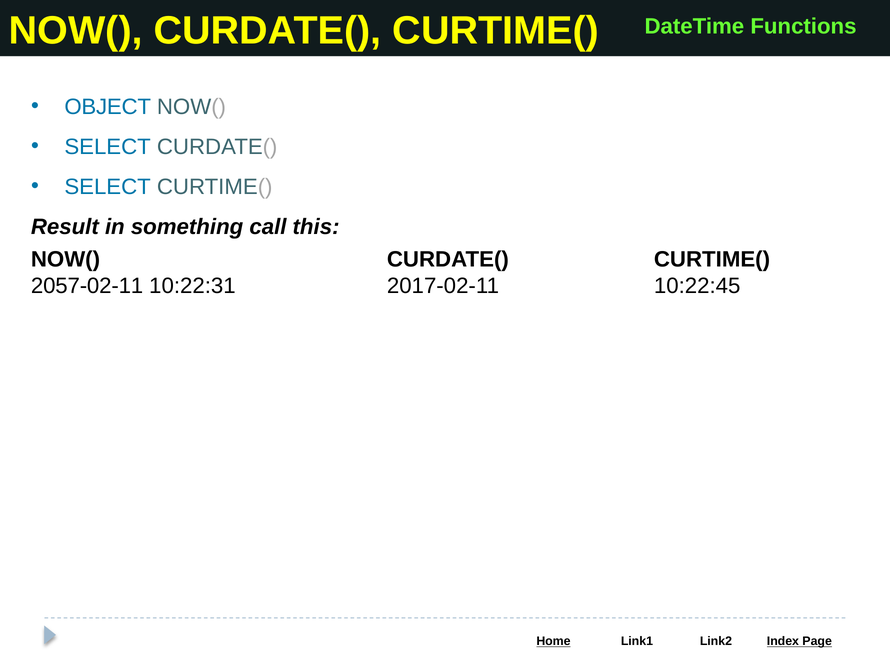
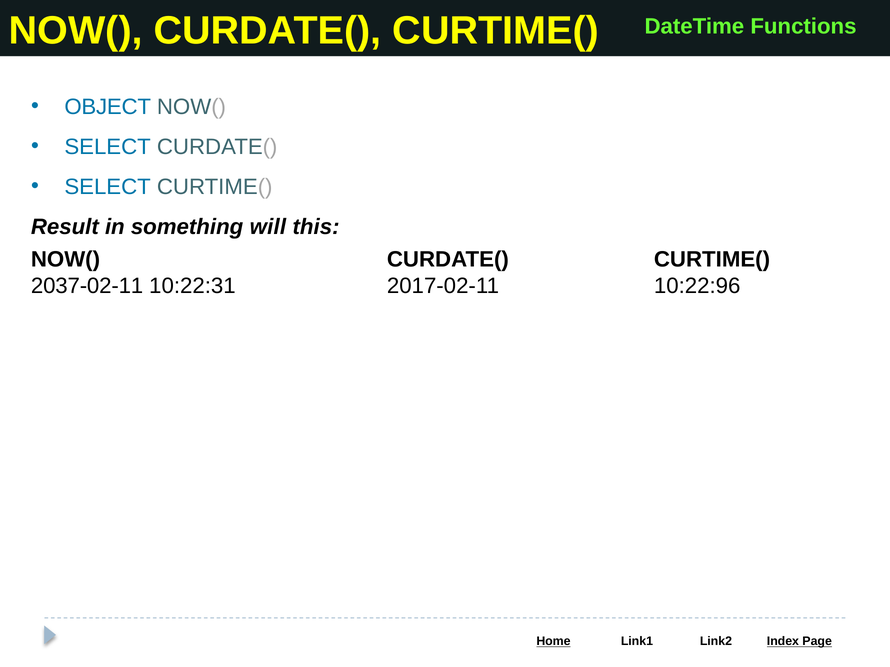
call: call -> will (268, 227)
2057-02-11: 2057-02-11 -> 2037-02-11 (87, 286)
10:22:45: 10:22:45 -> 10:22:96 (697, 286)
